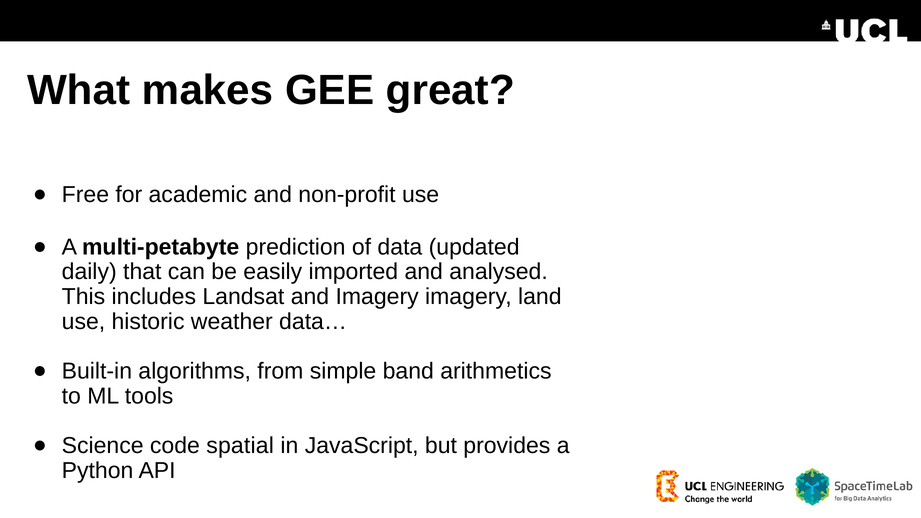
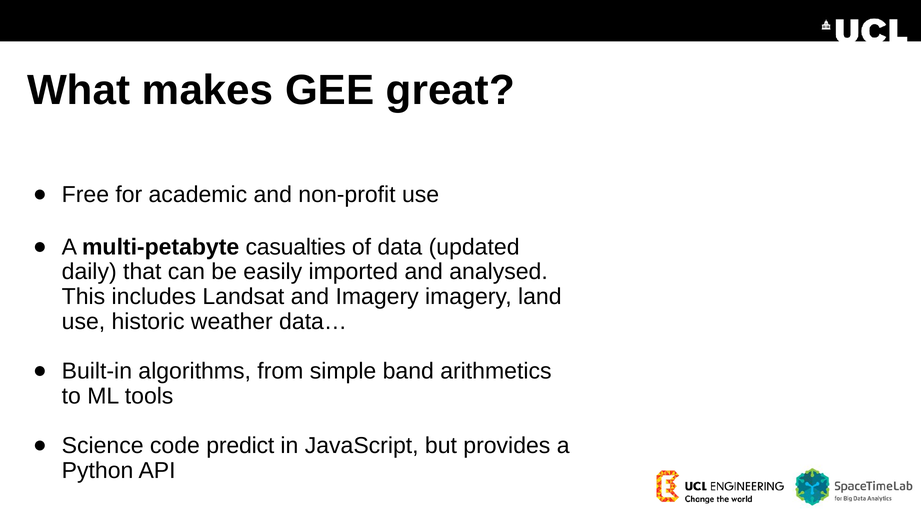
prediction: prediction -> casualties (296, 247)
spatial: spatial -> predict (240, 446)
